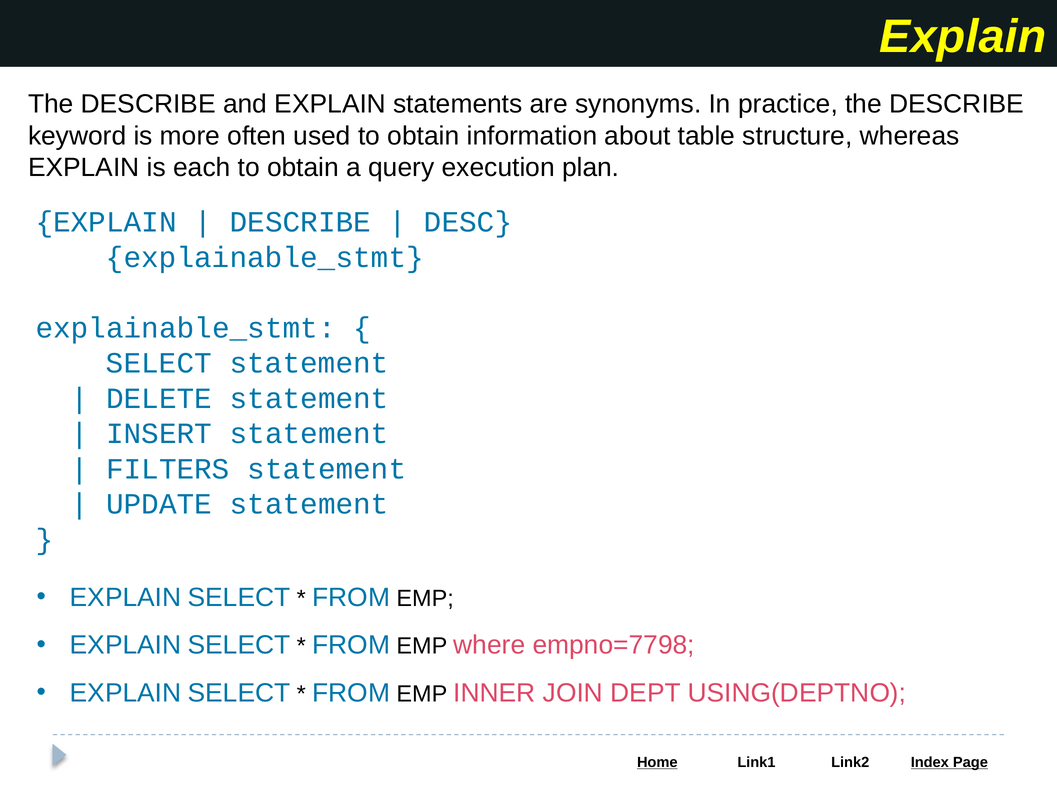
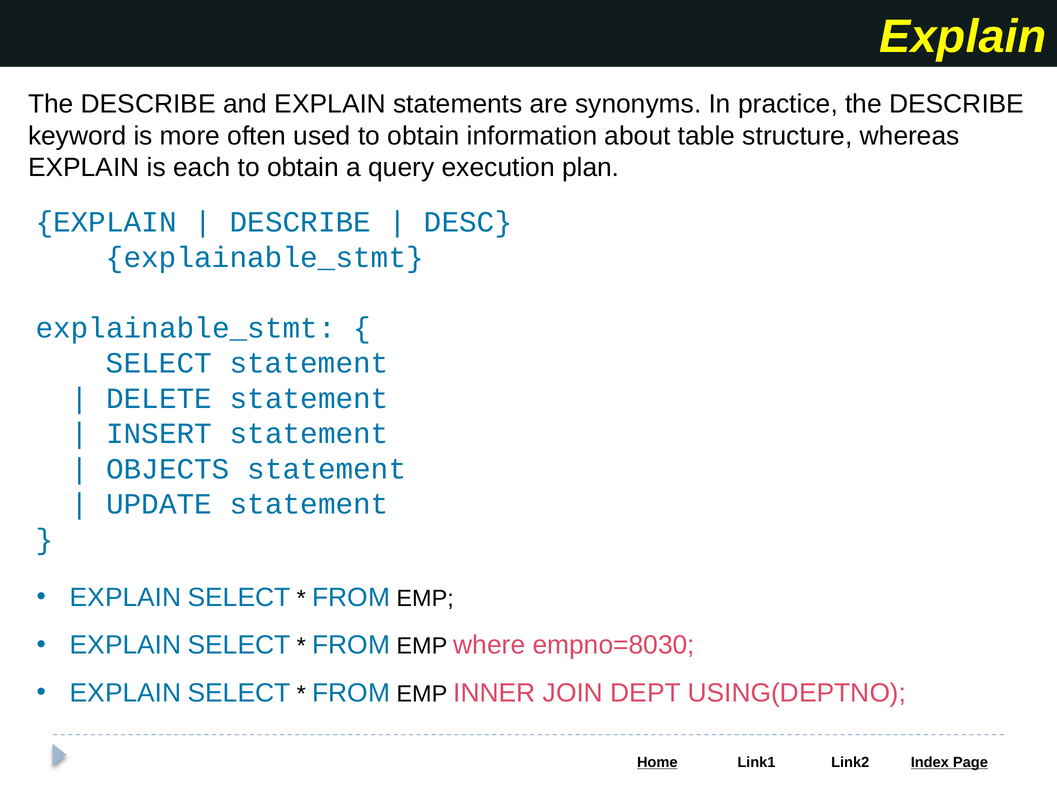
FILTERS: FILTERS -> OBJECTS (168, 469)
empno=7798: empno=7798 -> empno=8030 (614, 645)
